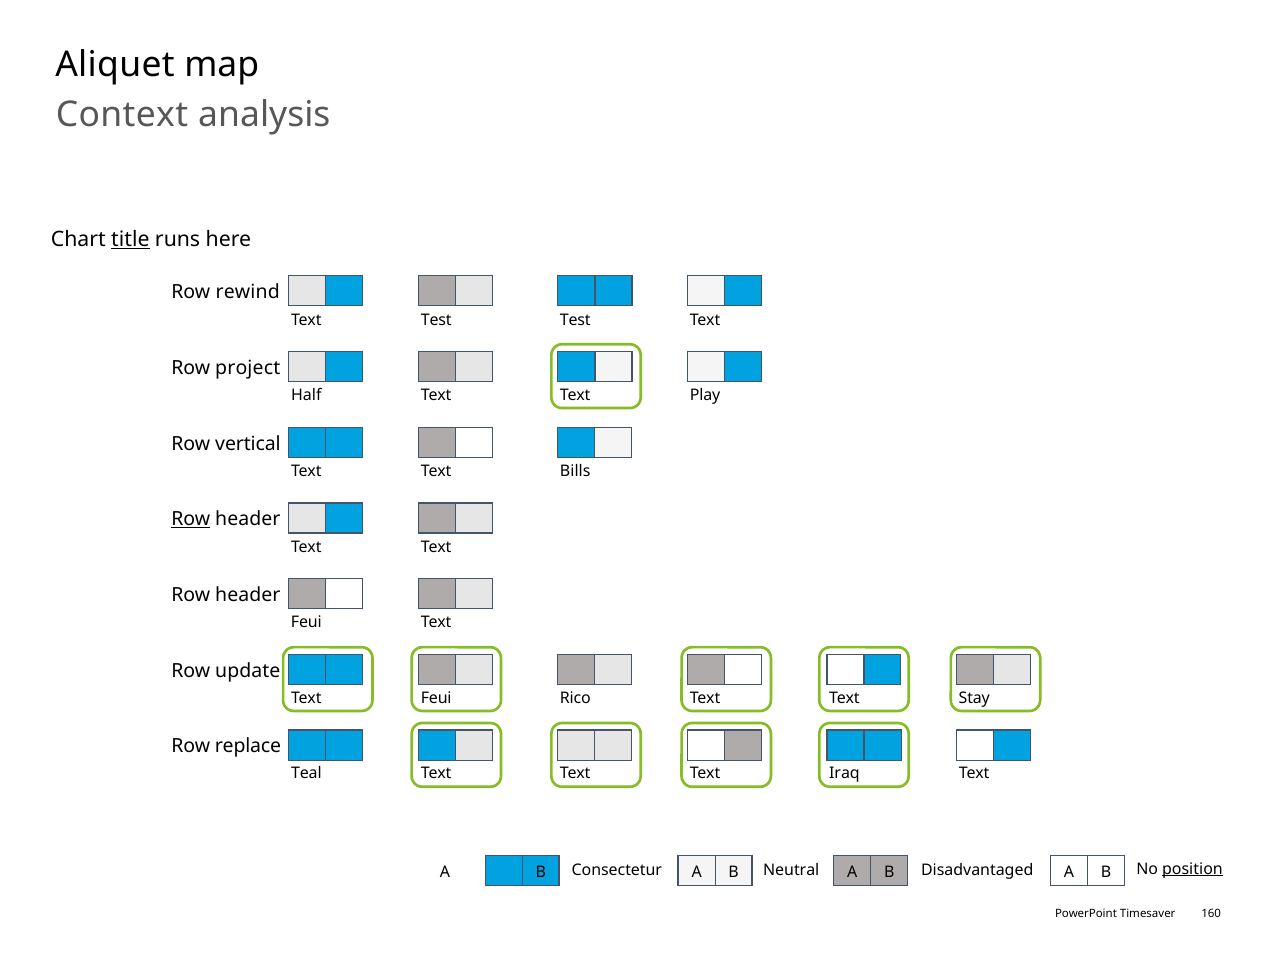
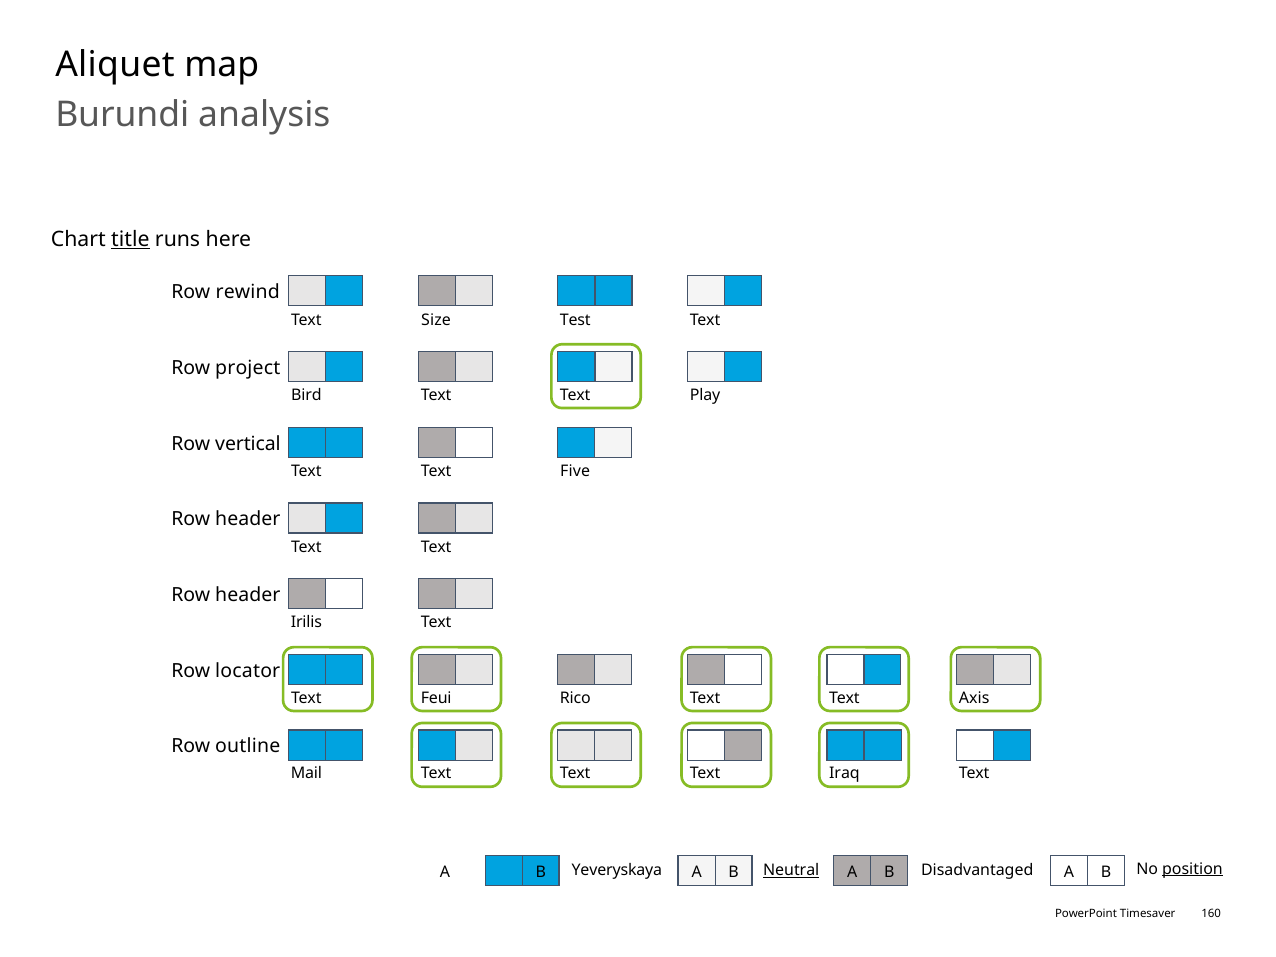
Context: Context -> Burundi (122, 115)
Test: Test -> Size (436, 320)
Half: Half -> Bird (306, 396)
Bills: Bills -> Five (575, 471)
Row underline: present -> none (191, 519)
Feui: Feui -> Irilis (306, 622)
update: update -> locator (248, 671)
Stay: Stay -> Axis (974, 698)
replace: replace -> outline (248, 747)
Teal: Teal -> Mail (306, 774)
Consectetur: Consectetur -> Yeveryskaya (617, 871)
Neutral underline: none -> present (791, 871)
